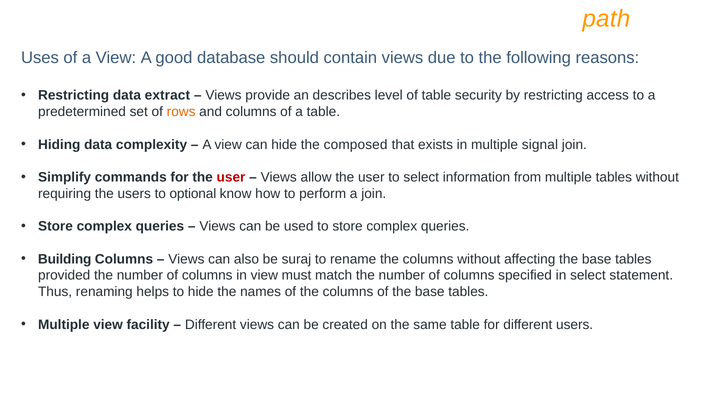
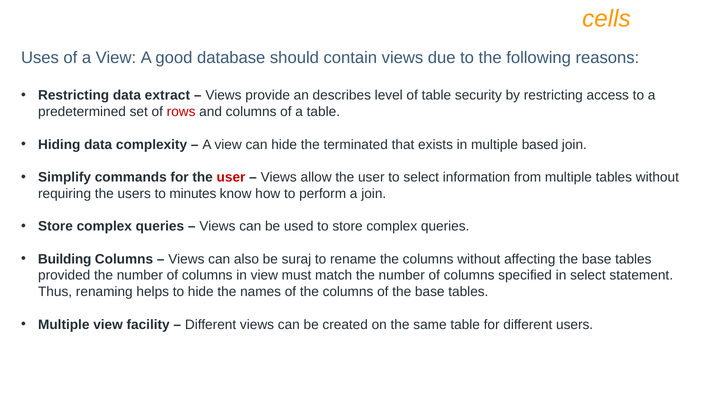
path: path -> cells (606, 19)
rows colour: orange -> red (181, 112)
composed: composed -> terminated (356, 145)
signal: signal -> based (540, 145)
optional: optional -> minutes (193, 194)
